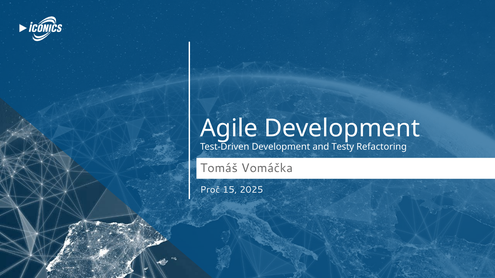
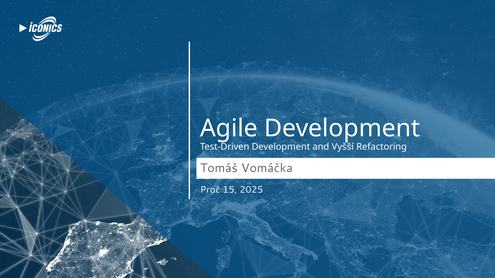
Testy: Testy -> Vyšší (343, 147)
